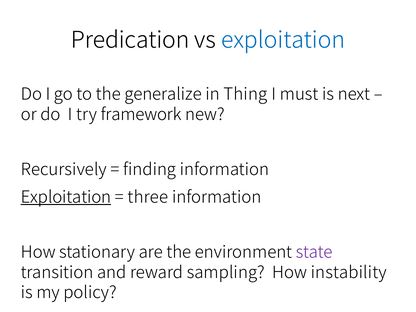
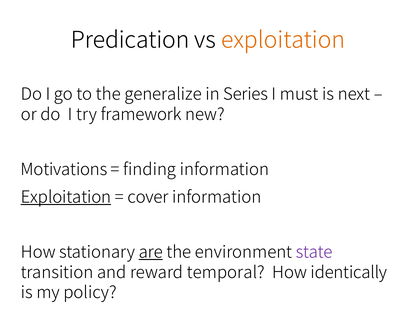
exploitation colour: blue -> orange (283, 40)
Thing: Thing -> Series (246, 94)
Recursively: Recursively -> Motivations (64, 170)
three: three -> cover (148, 197)
are underline: none -> present (151, 252)
sampling: sampling -> temporal (226, 272)
instability: instability -> identically (349, 272)
